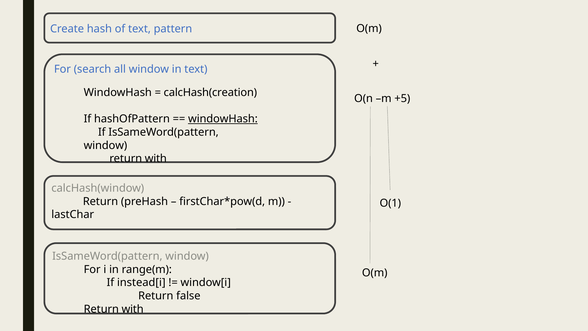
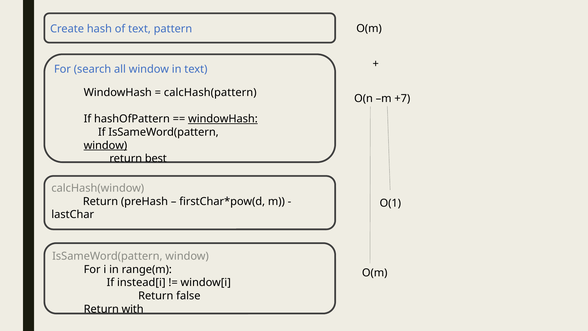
calcHash(creation: calcHash(creation -> calcHash(pattern (210, 92)
+5: +5 -> +7 (402, 99)
window underline: none -> present (105, 145)
with: with -> best (156, 159)
